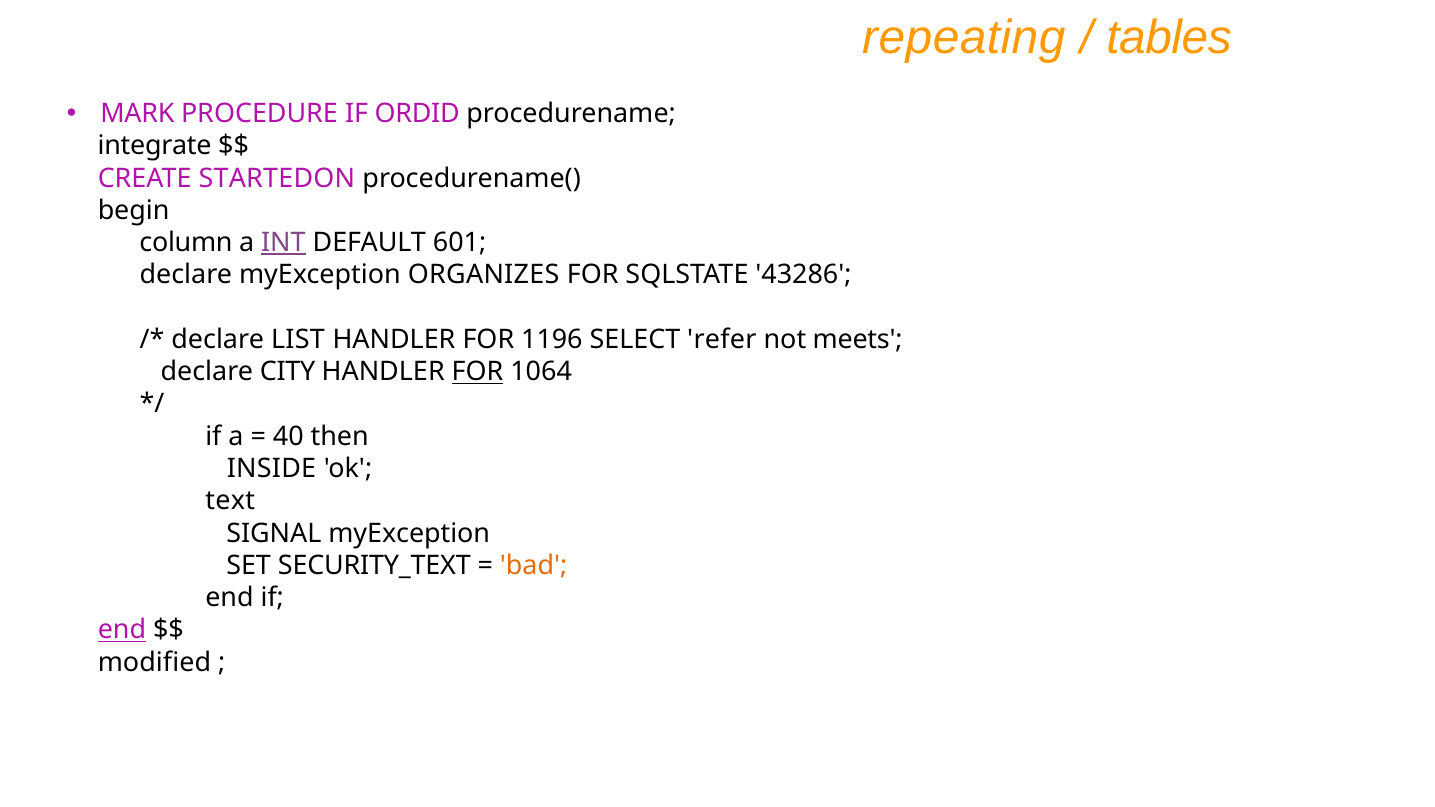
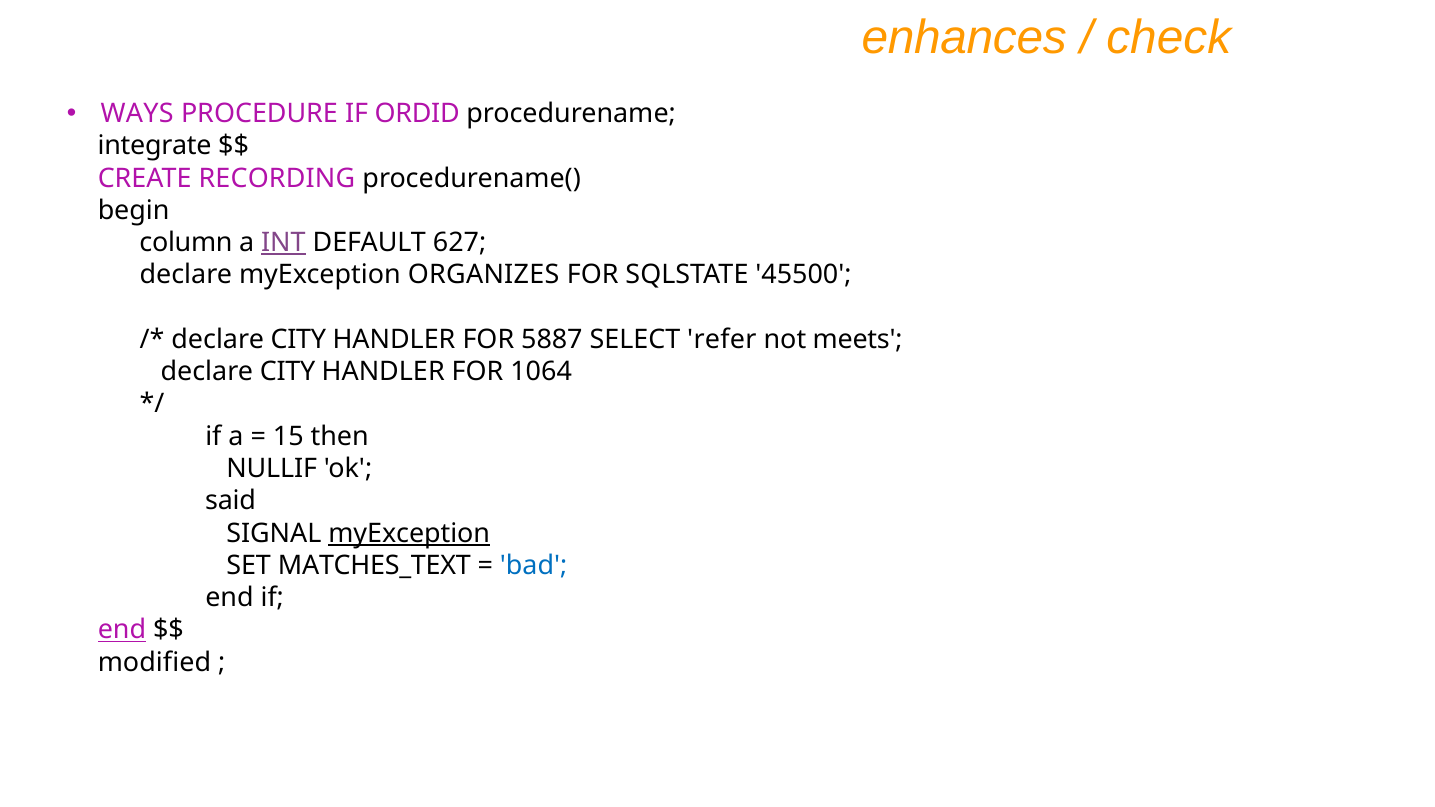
repeating: repeating -> enhances (964, 37)
tables: tables -> check (1169, 37)
MARK: MARK -> WAYS (137, 114)
STARTEDON: STARTEDON -> RECORDING (277, 178)
601: 601 -> 627 (460, 243)
43286: 43286 -> 45500 (803, 275)
LIST: LIST -> CITY (298, 340)
1196: 1196 -> 5887 (552, 340)
FOR underline: present -> none (478, 372)
40: 40 -> 15 (288, 436)
INSIDE: INSIDE -> NULLIF (272, 469)
text: text -> said (231, 501)
myException underline: none -> present (409, 533)
SECURITY_TEXT: SECURITY_TEXT -> MATCHES_TEXT (374, 566)
bad colour: orange -> blue (534, 566)
